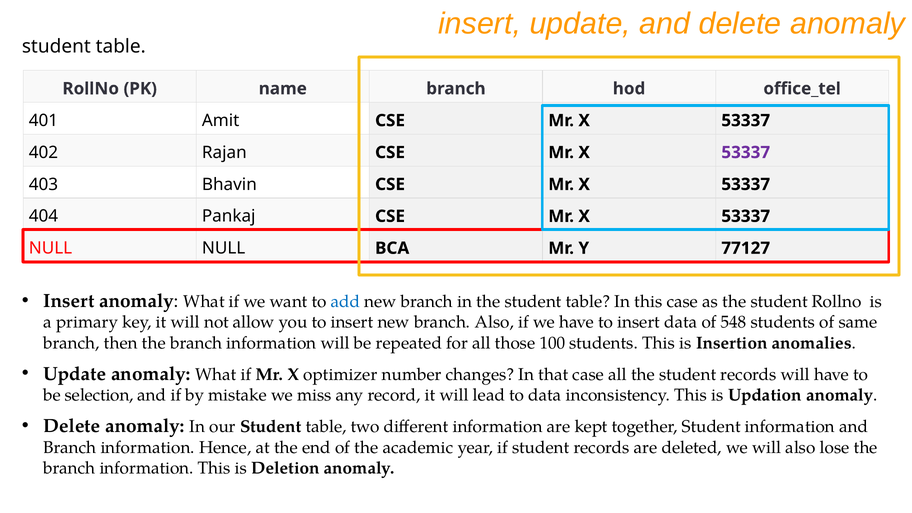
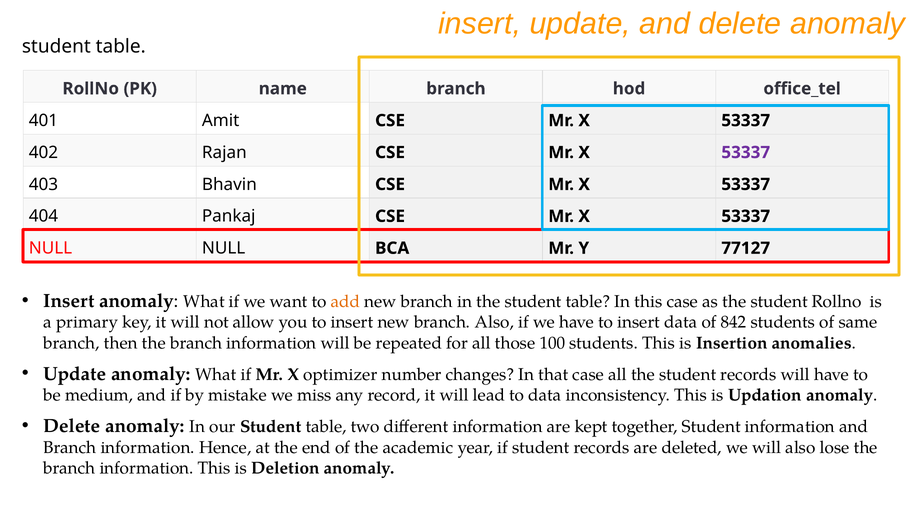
add colour: blue -> orange (346, 301)
548: 548 -> 842 (734, 322)
selection: selection -> medium (99, 395)
